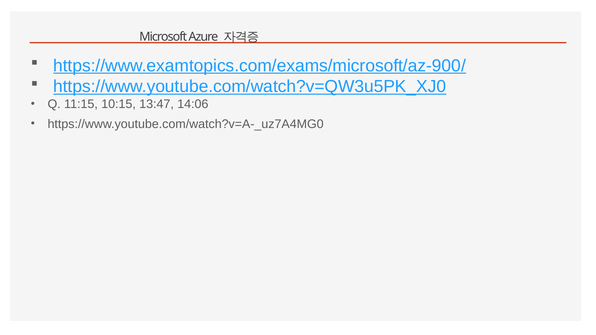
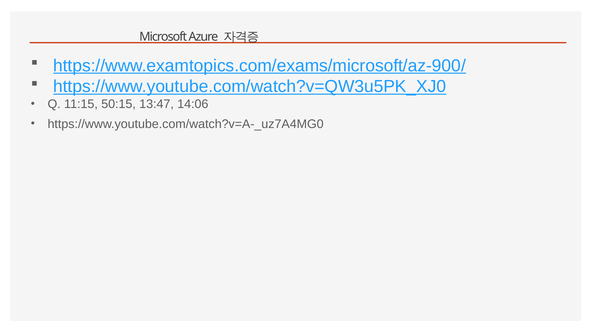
10:15: 10:15 -> 50:15 (119, 104)
